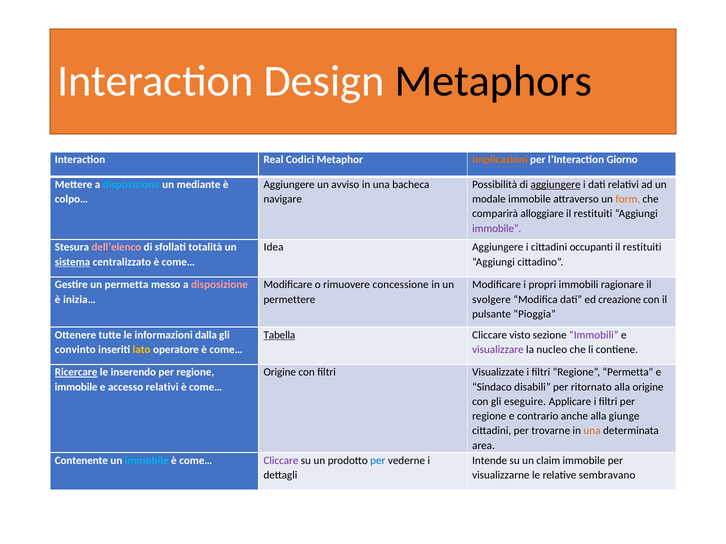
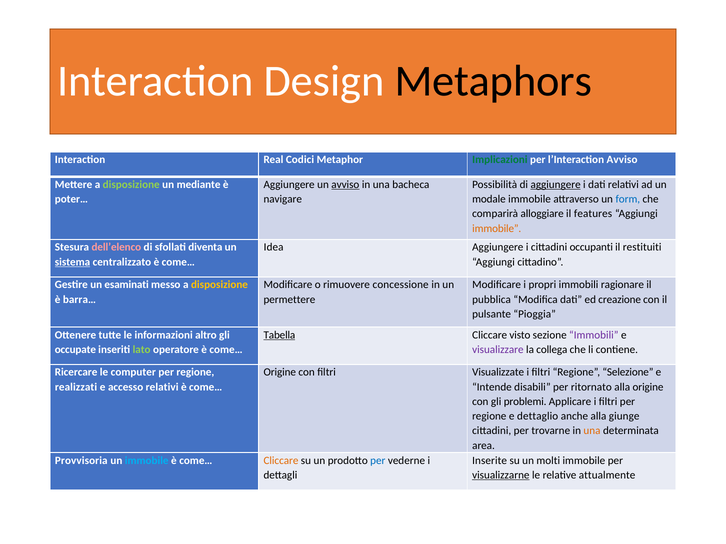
Implicazioni colour: orange -> green (500, 160)
l’Interaction Giorno: Giorno -> Avviso (622, 160)
disposizione colour: light blue -> light green (131, 185)
avviso underline: none -> present (345, 185)
colpo…: colpo… -> poter… (71, 199)
form colour: orange -> blue (628, 199)
restituiti: restituiti -> features (593, 214)
immobile colour: purple -> orange (497, 229)
totalità: totalità -> diventa (205, 248)
un permetta: permetta -> esaminati (127, 285)
disposizione colour: pink -> yellow (219, 285)
inizia…: inizia… -> barra… (79, 300)
svolgere: svolgere -> pubblica (492, 300)
dalla: dalla -> altro (206, 335)
convinto: convinto -> occupate (75, 350)
lato colour: yellow -> light green (142, 350)
nucleo: nucleo -> collega (552, 350)
Ricercare underline: present -> none (76, 373)
inserendo: inserendo -> computer (133, 373)
Regione Permetta: Permetta -> Selezione (628, 373)
immobile: immobile -> realizzati (76, 387)
Sindaco: Sindaco -> Intende (492, 387)
eseguire: eseguire -> problemi (525, 402)
contrario: contrario -> dettaglio (538, 417)
Contenente: Contenente -> Provvisoria (81, 461)
Cliccare colour: purple -> orange (281, 461)
Intende: Intende -> Inserite (490, 461)
claim: claim -> molti (548, 461)
visualizzarne underline: none -> present (501, 475)
sembravano: sembravano -> attualmente (607, 475)
